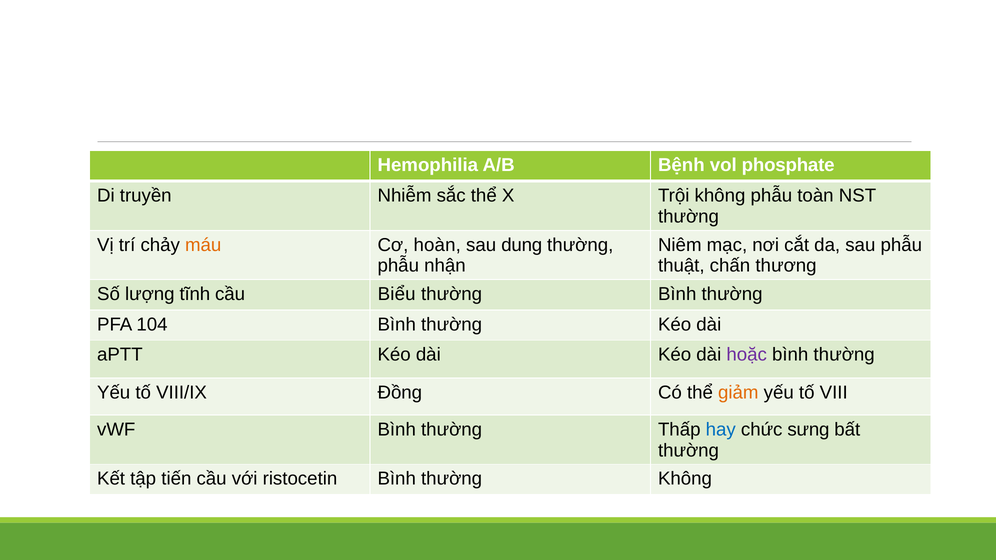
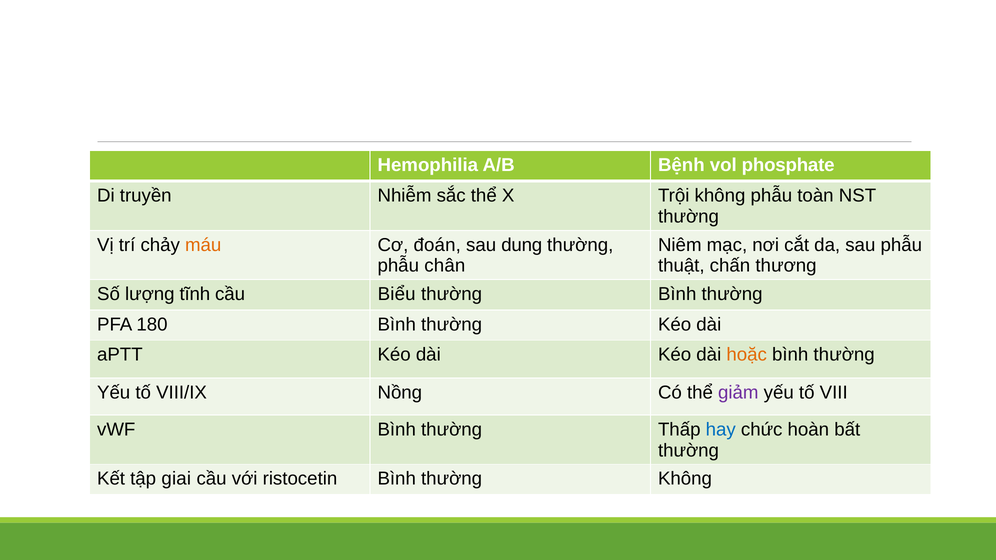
hoàn: hoàn -> đoán (437, 245)
nhận: nhận -> chân (445, 266)
104: 104 -> 180 (152, 325)
hoặc colour: purple -> orange (747, 355)
Đồng: Đồng -> Nồng (400, 393)
giảm colour: orange -> purple (738, 393)
sưng: sưng -> hoàn (808, 430)
tiến: tiến -> giai (176, 479)
